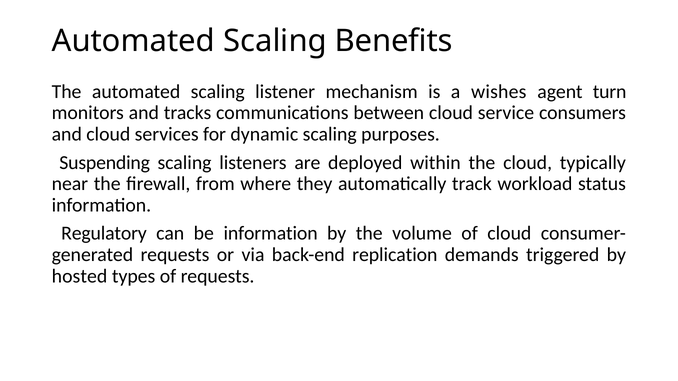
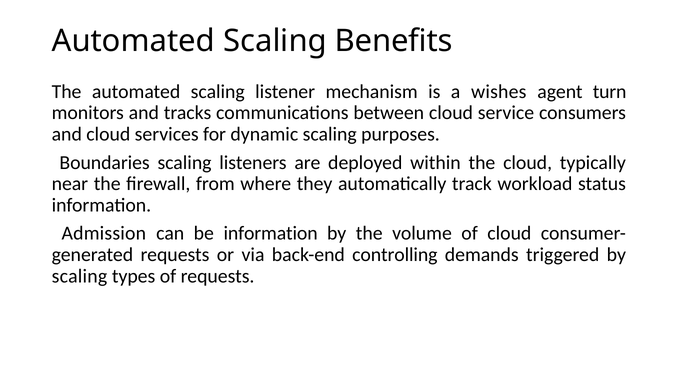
Suspending: Suspending -> Boundaries (105, 163)
Regulatory: Regulatory -> Admission (104, 234)
replication: replication -> controlling (395, 255)
hosted: hosted -> scaling (79, 276)
